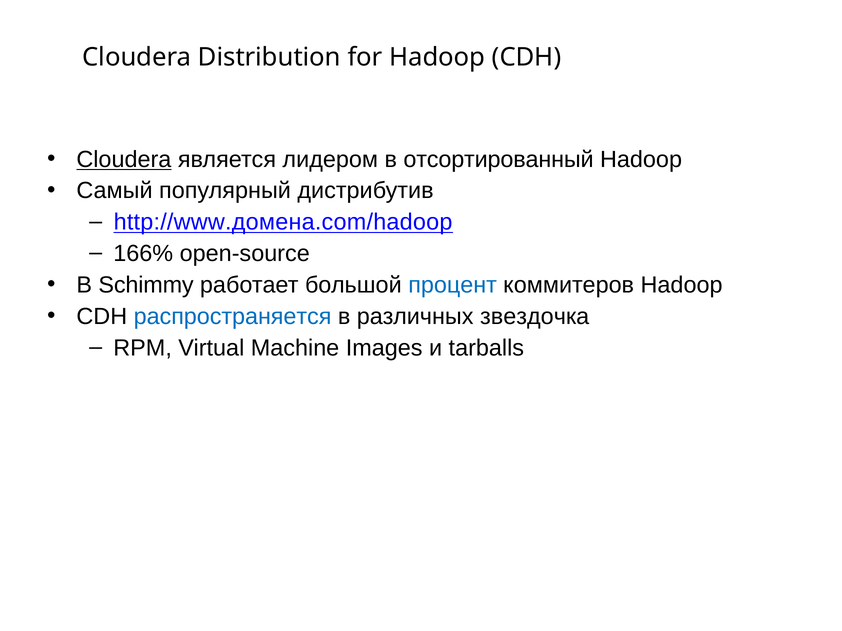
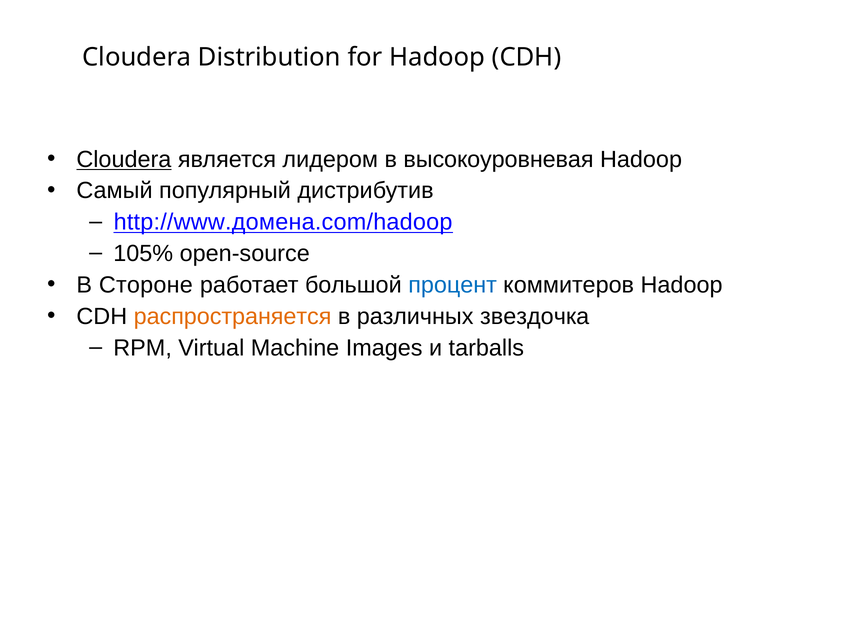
отсортированный: отсортированный -> высокоуровневая (498, 159)
166%: 166% -> 105% (143, 254)
Schimmy: Schimmy -> Стороне (146, 285)
распространяется colour: blue -> orange (233, 317)
